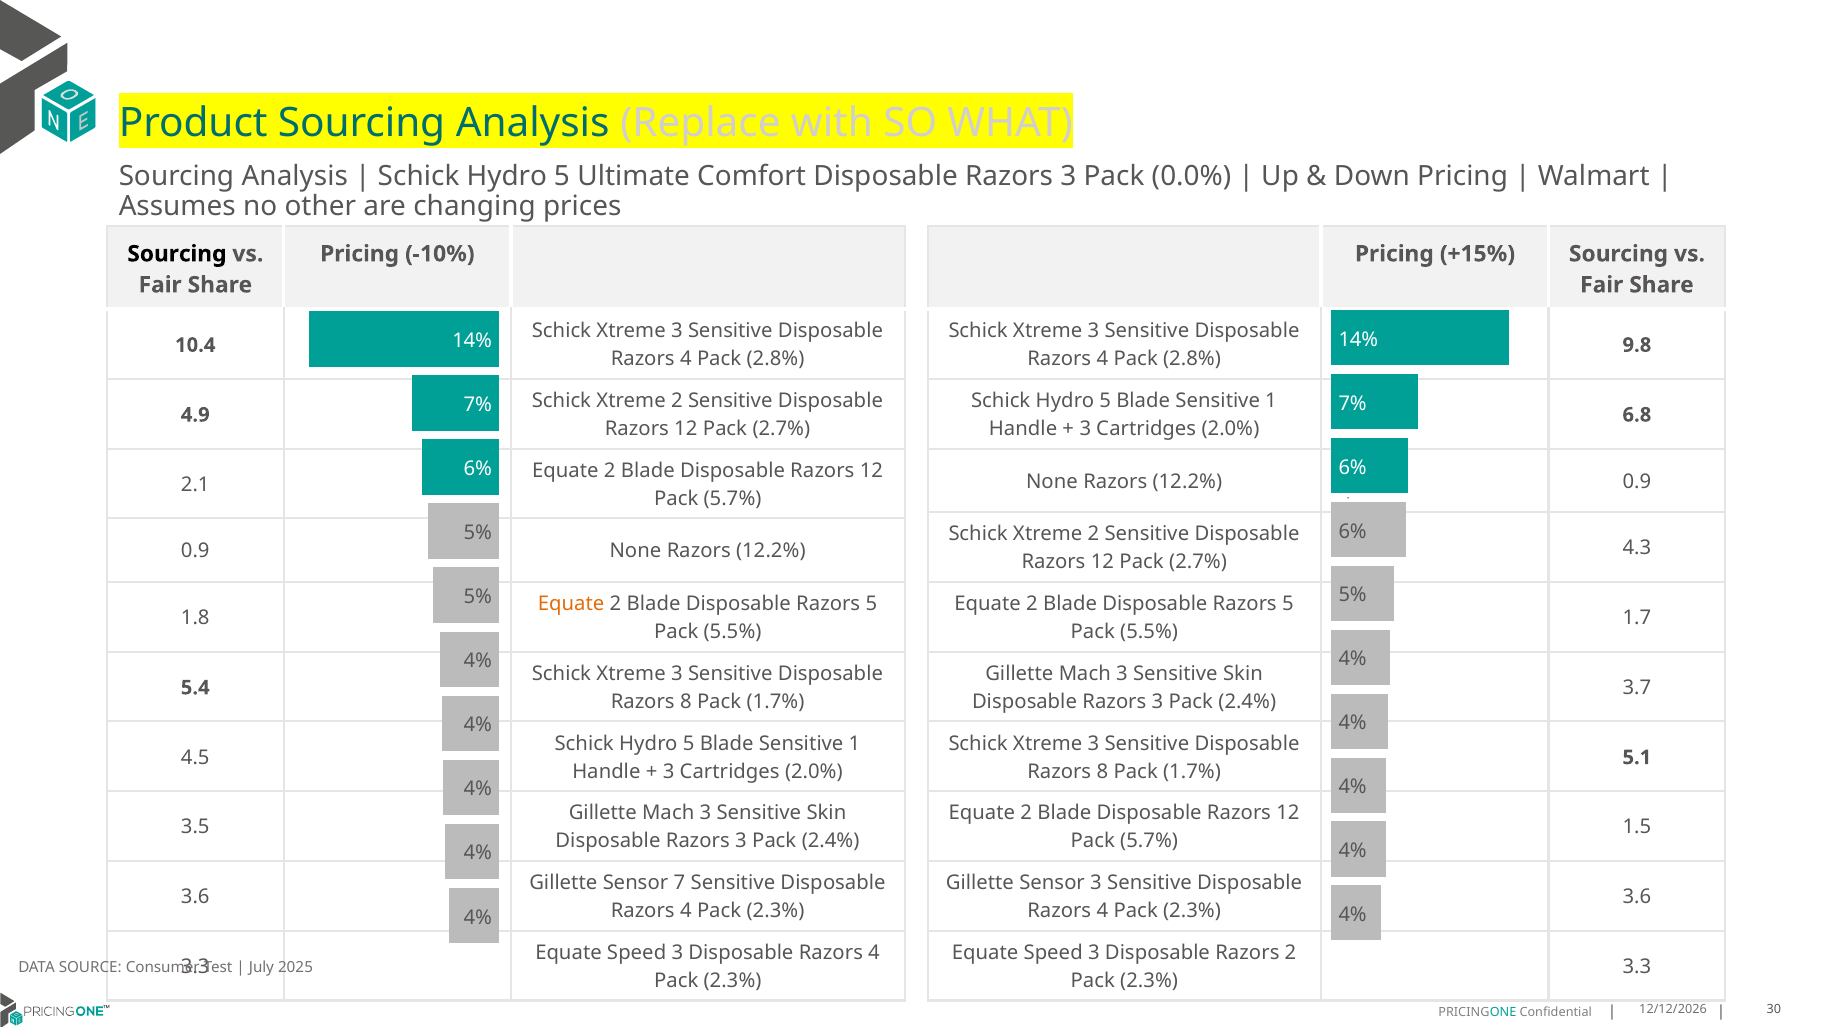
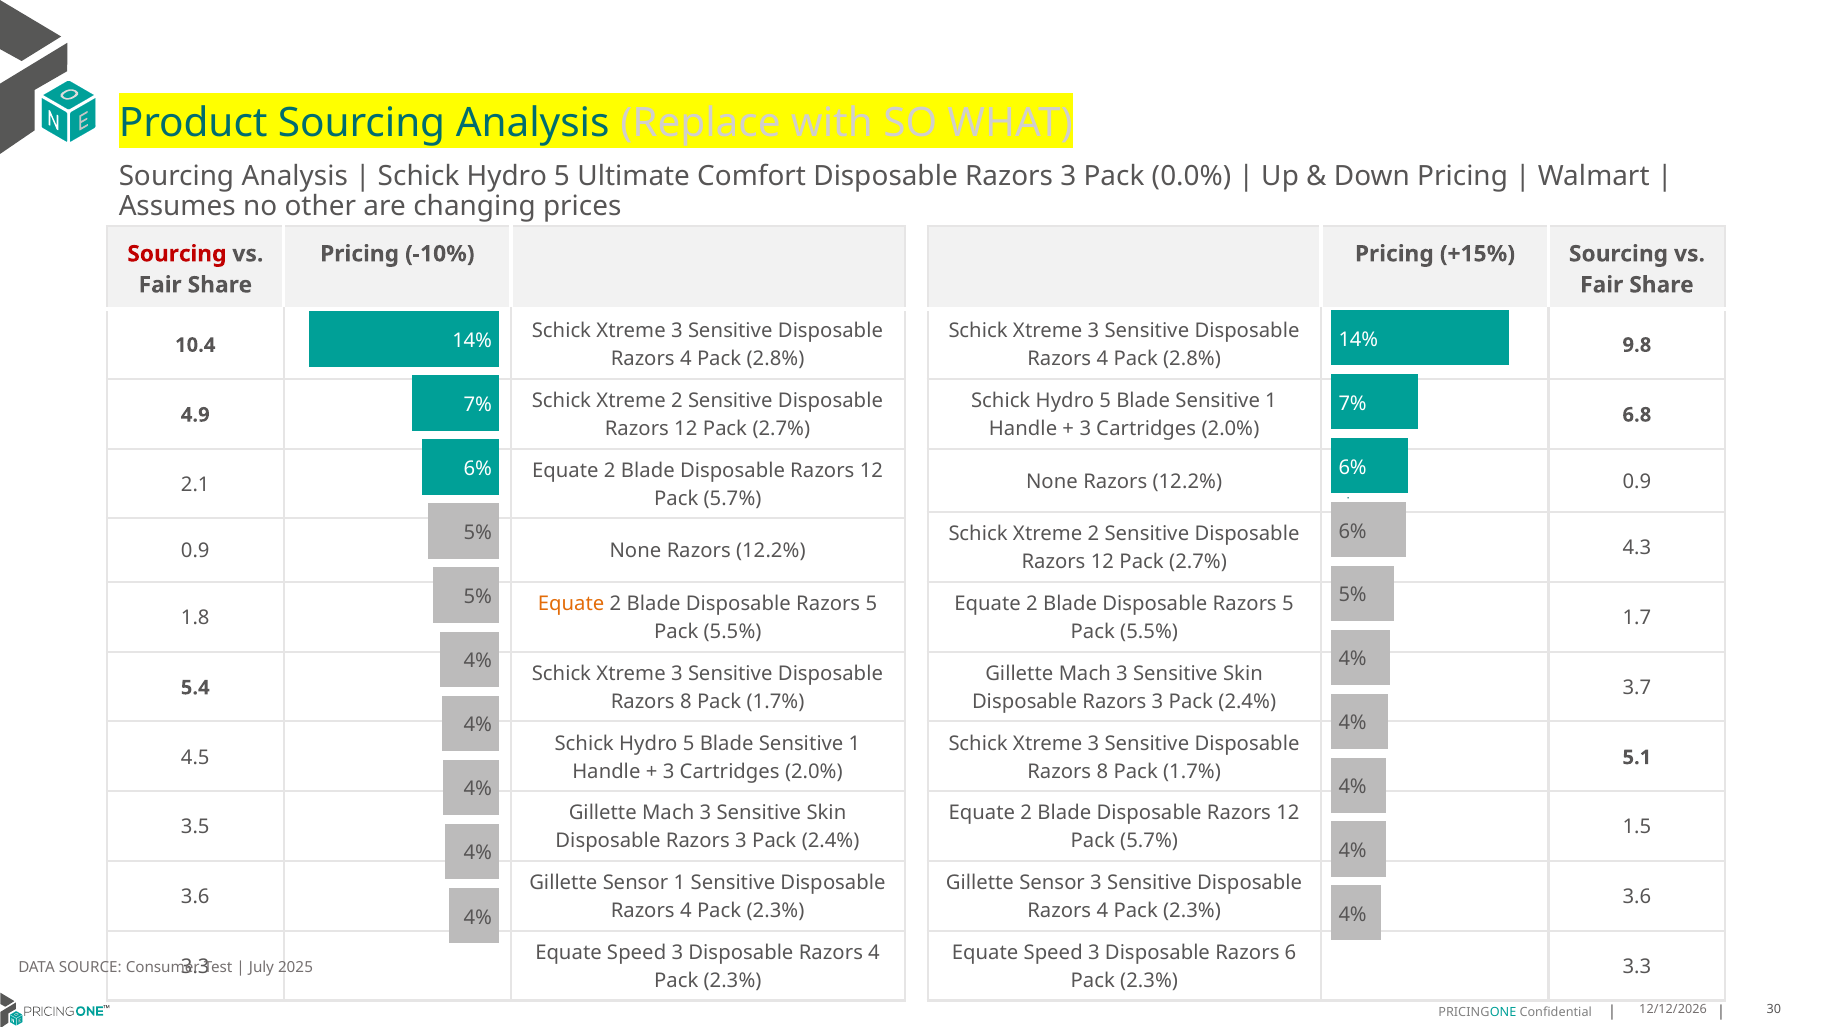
Sourcing colour: black -> red (177, 254)
Sensor 7: 7 -> 1 (679, 883)
Razors 2: 2 -> 6 (1291, 953)
